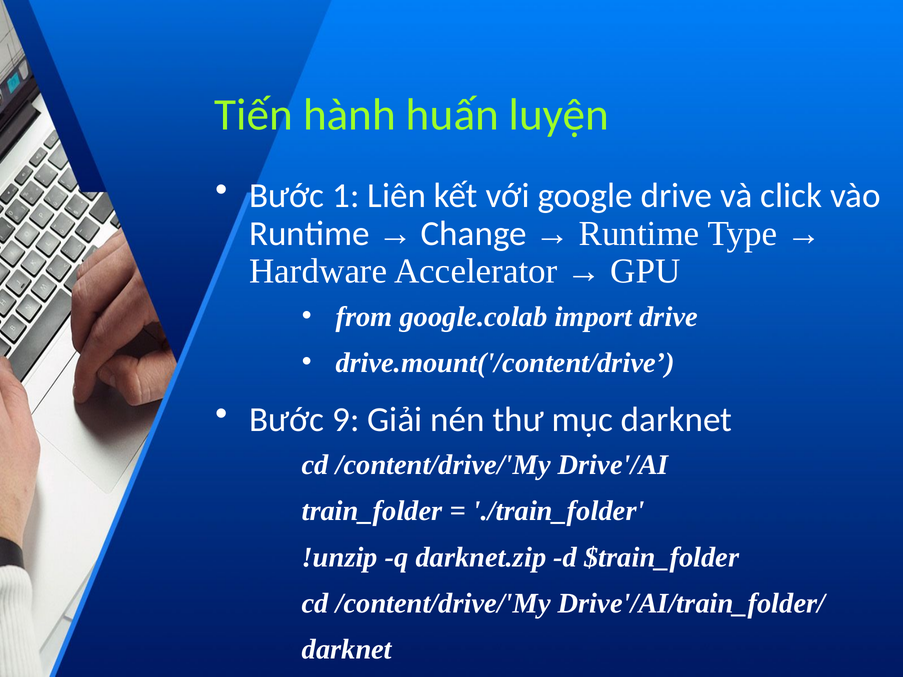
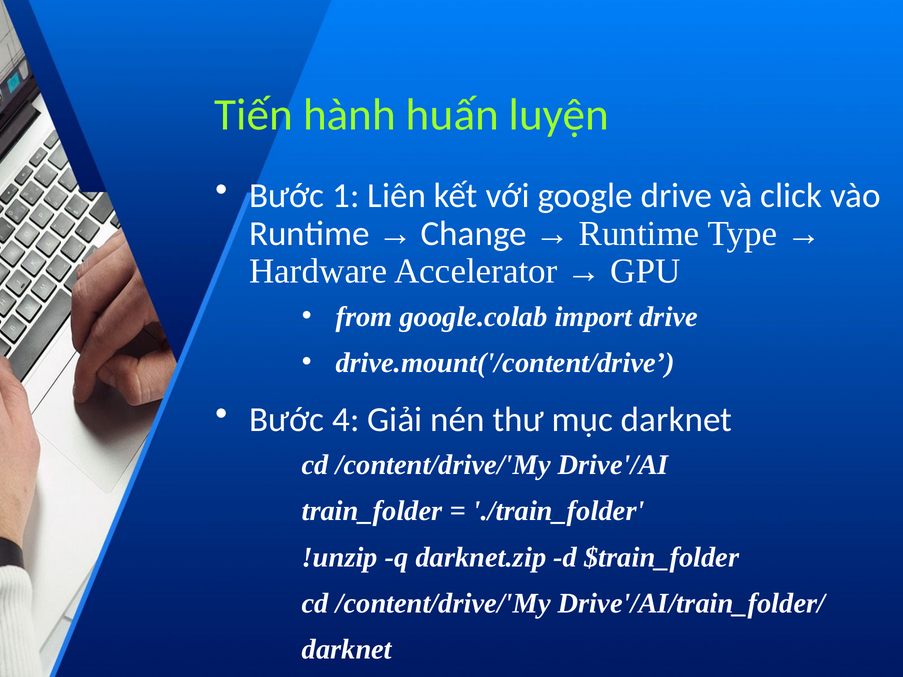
9: 9 -> 4 (346, 420)
